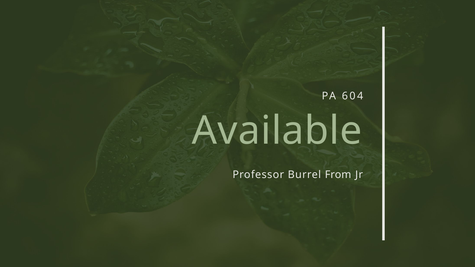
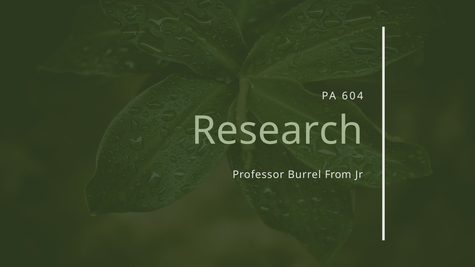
Available: Available -> Research (277, 131)
